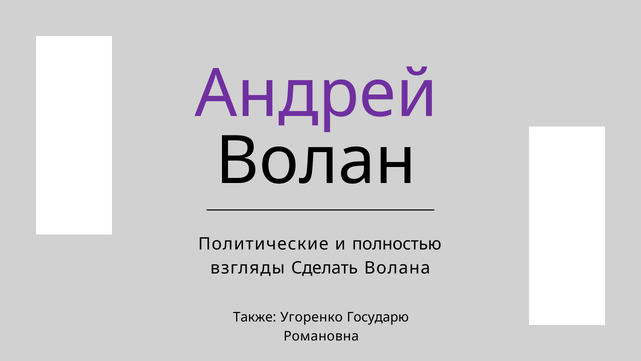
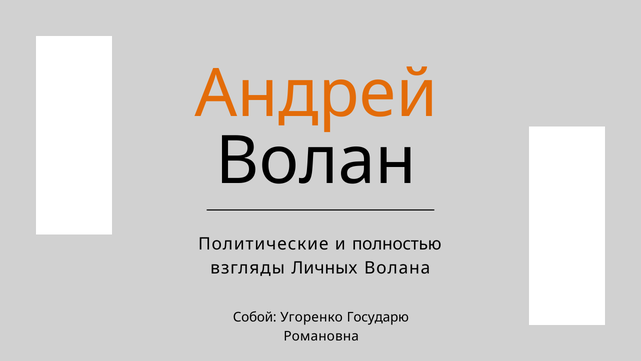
Андрей colour: purple -> orange (316, 94)
Сделать: Сделать -> Личных (324, 268)
Также: Также -> Собой (255, 317)
